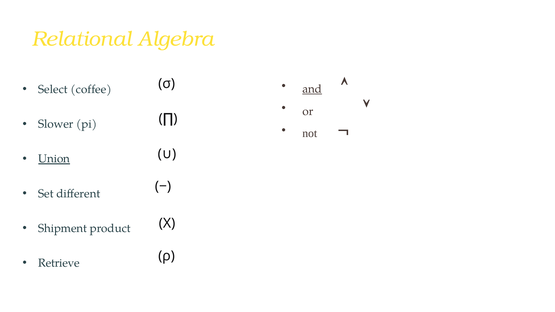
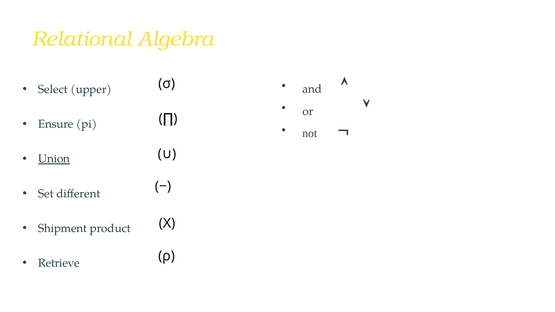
coffee: coffee -> upper (91, 90)
and underline: present -> none (312, 89)
Slower: Slower -> Ensure (56, 124)
